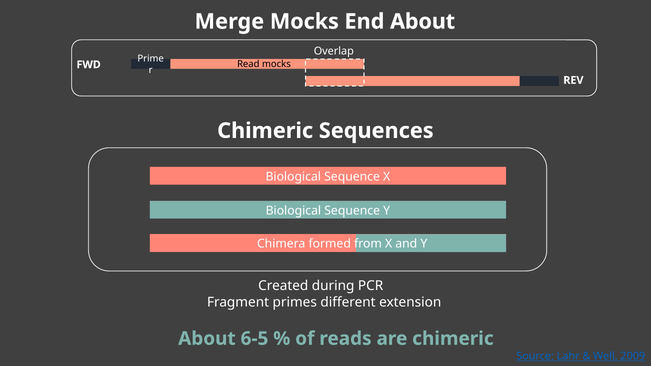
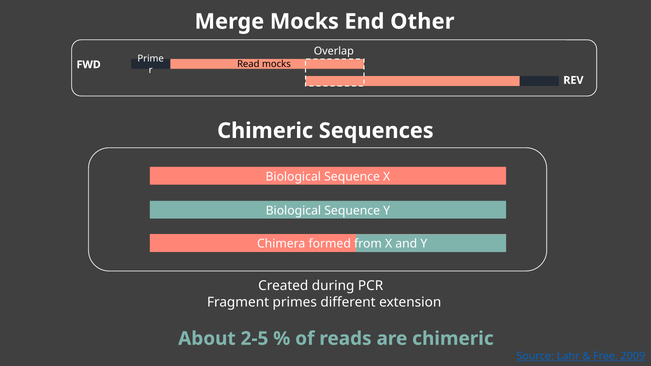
End About: About -> Other (422, 22)
6-5: 6-5 -> 2-5 (254, 339)
Well: Well -> Free (605, 356)
